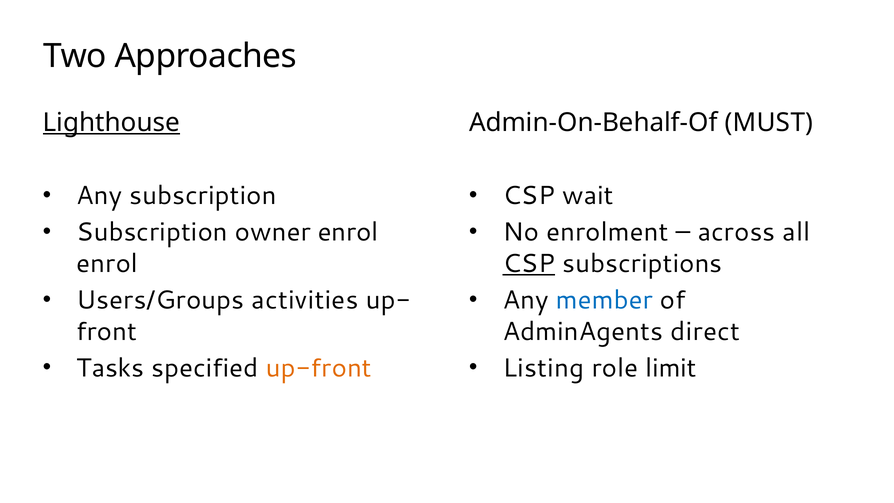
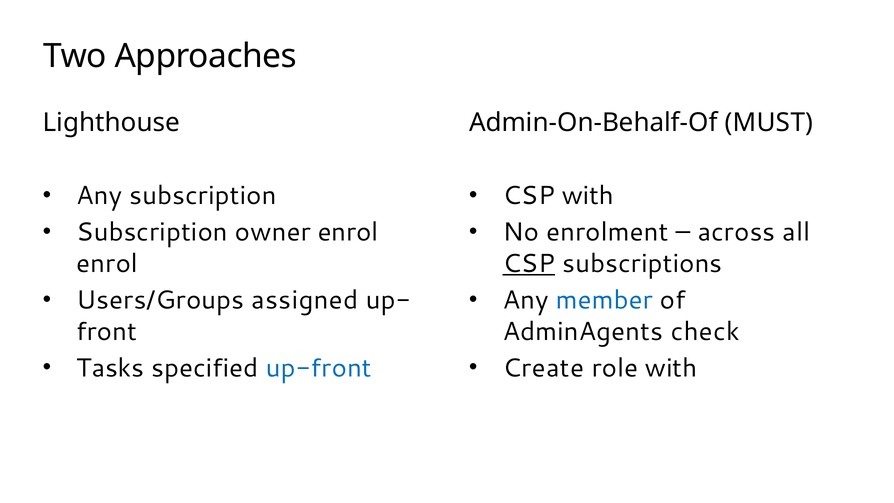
Lighthouse underline: present -> none (111, 123)
CSP wait: wait -> with (588, 196)
activities: activities -> assigned (305, 300)
direct: direct -> check (705, 331)
up-front colour: orange -> blue (319, 368)
Listing: Listing -> Create (543, 368)
role limit: limit -> with (671, 368)
